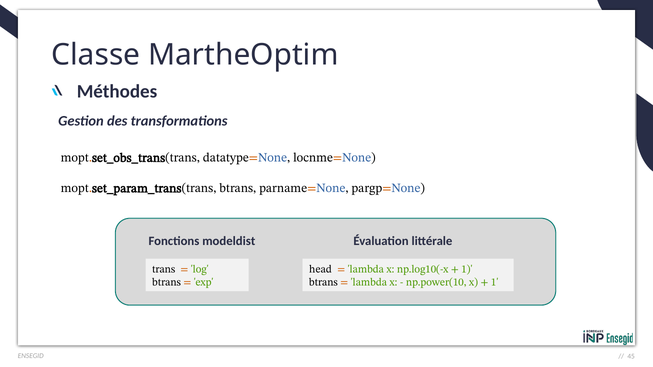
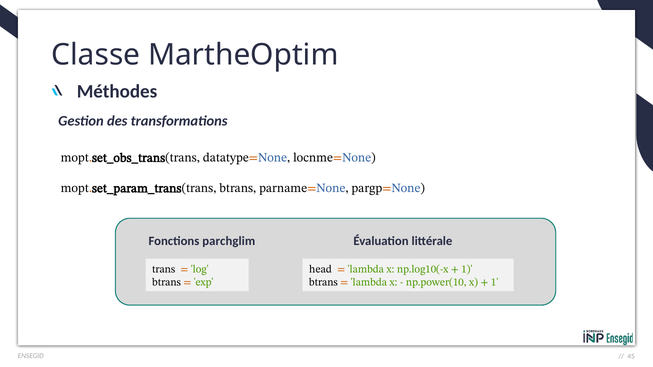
modeldist: modeldist -> parchglim (229, 241)
